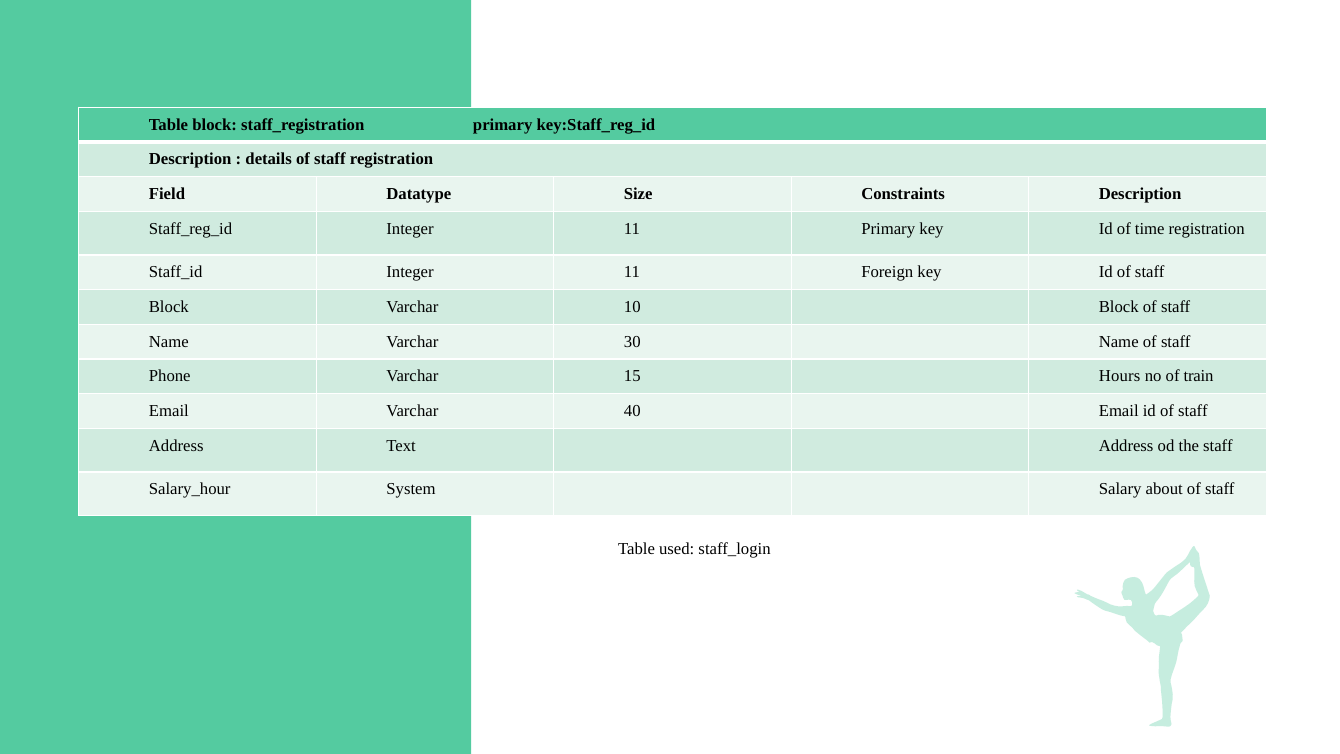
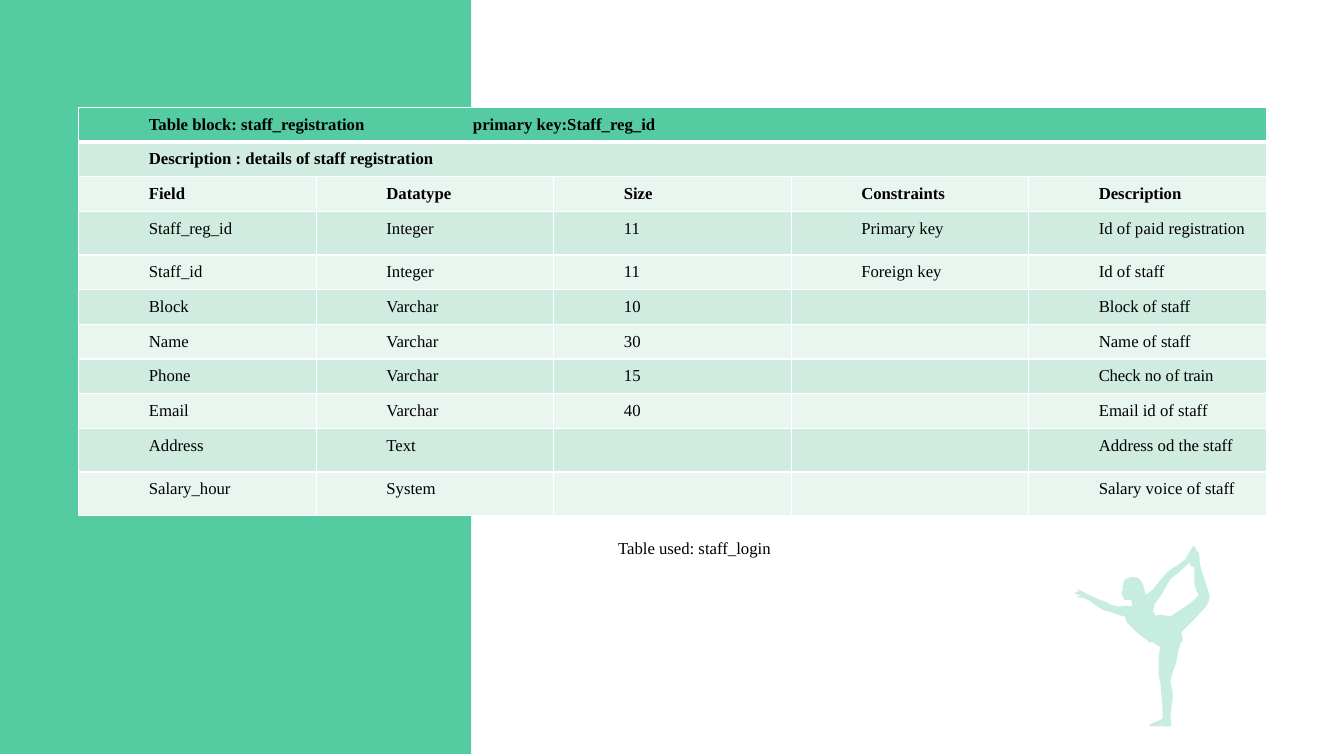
time: time -> paid (1150, 229)
Hours: Hours -> Check (1120, 376)
about: about -> voice (1164, 489)
